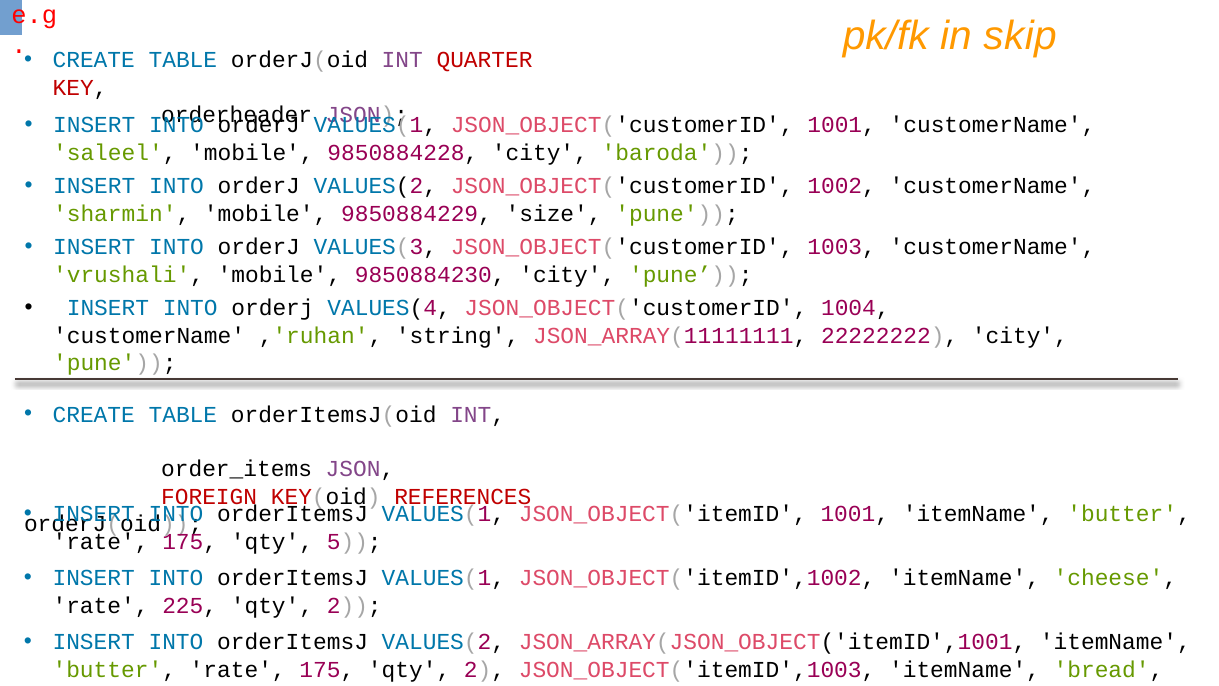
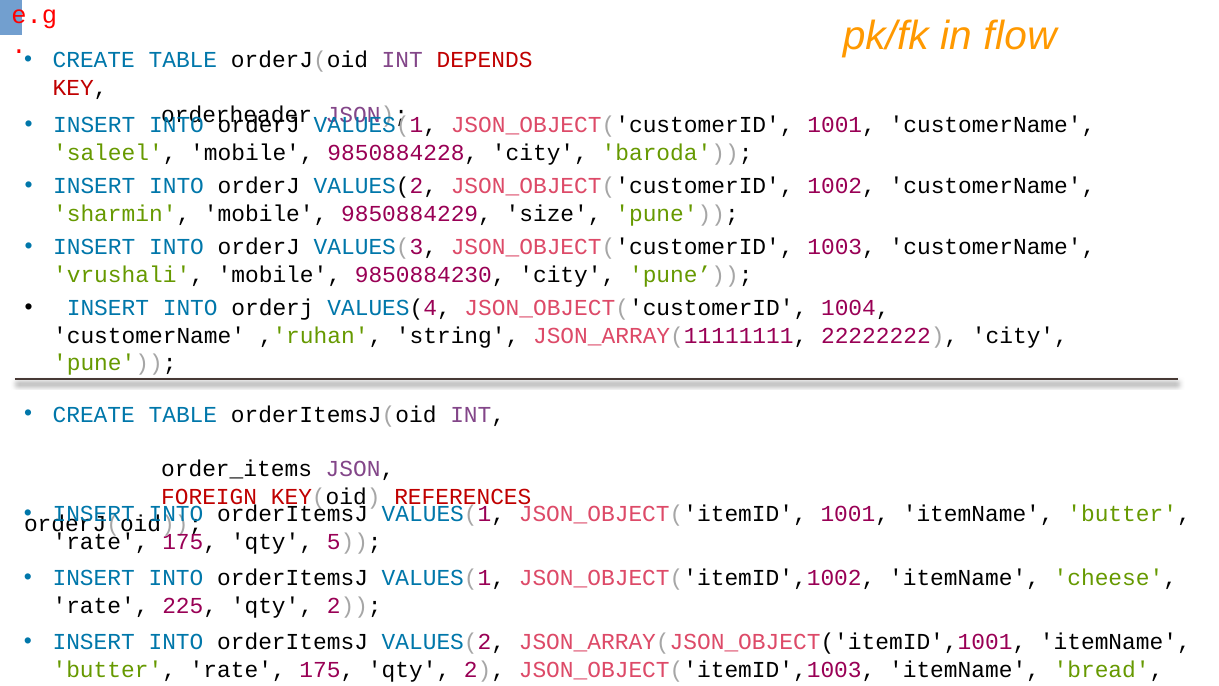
skip: skip -> flow (1020, 36)
QUARTER: QUARTER -> DEPENDS (485, 60)
